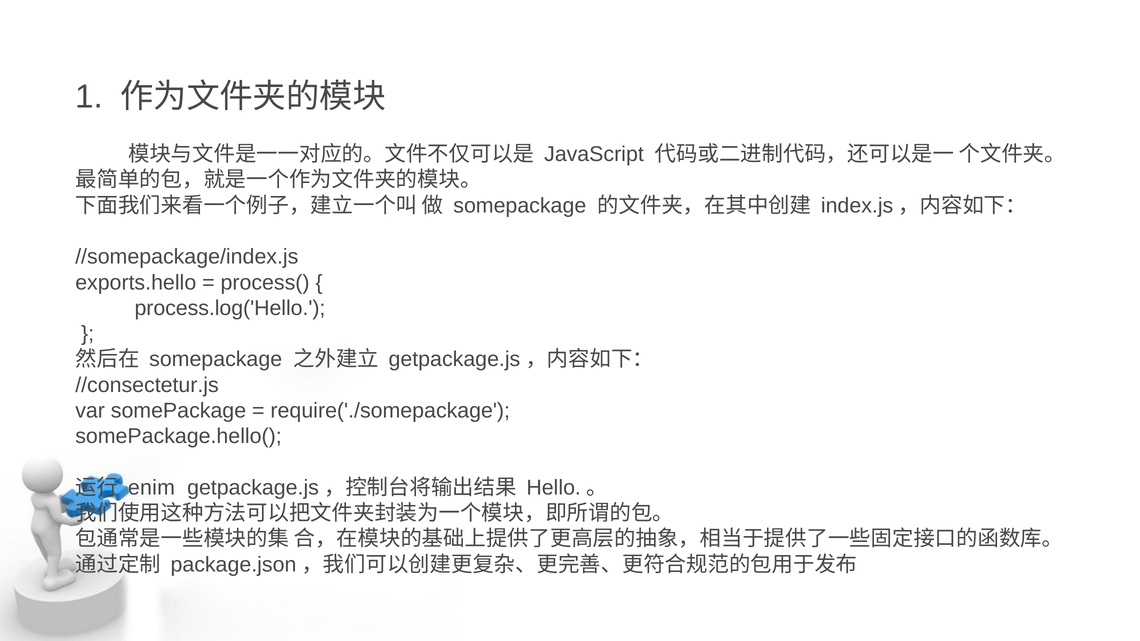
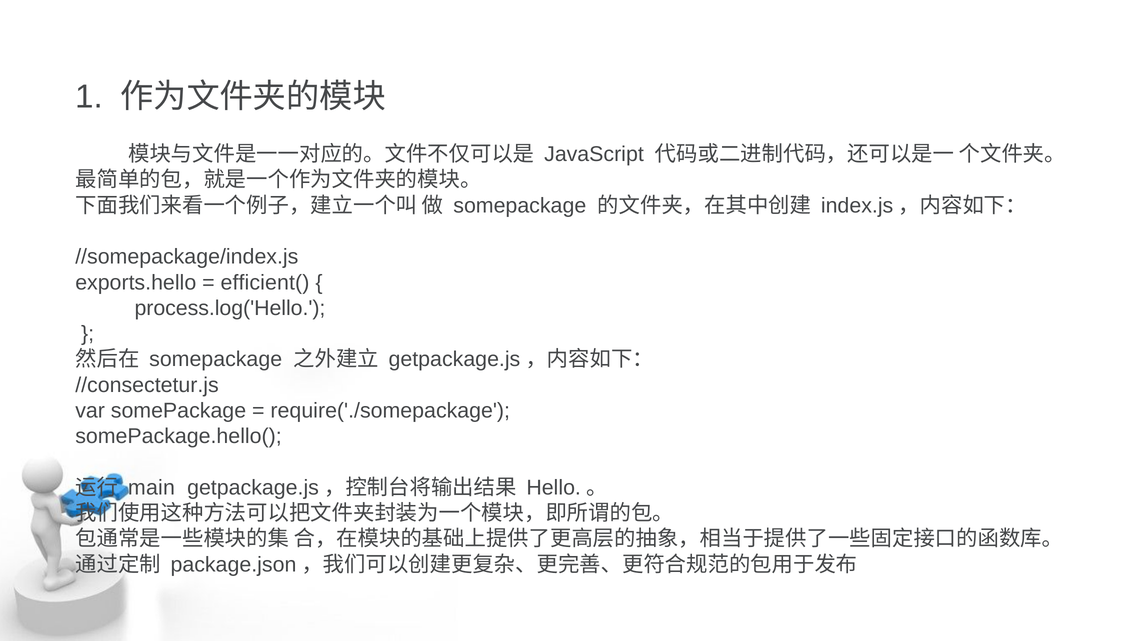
process(: process( -> efficient( (265, 283)
enim: enim -> main (151, 488)
